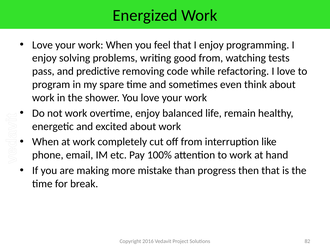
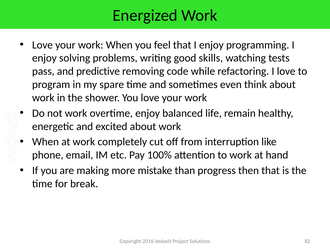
good from: from -> skills (211, 58)
